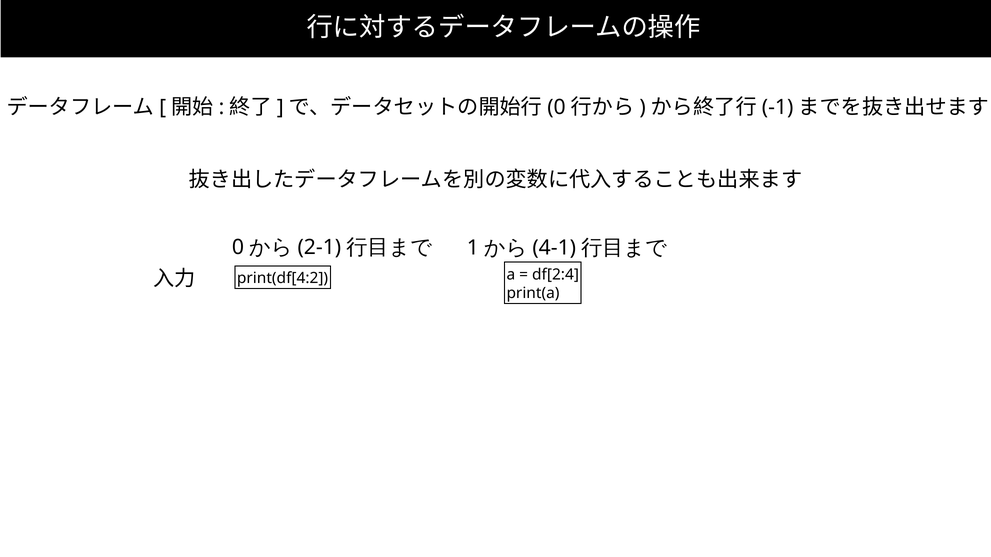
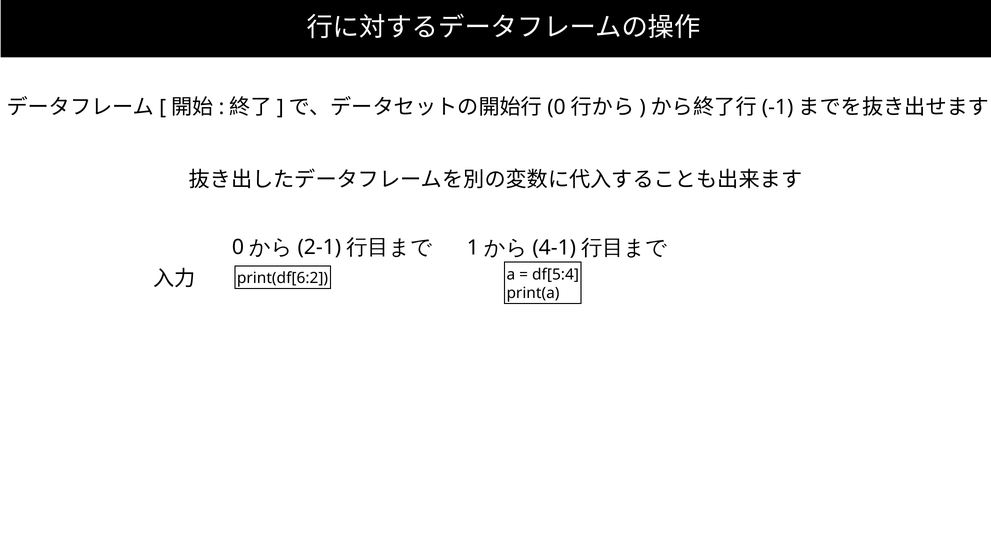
print(df[4:2: print(df[4:2 -> print(df[6:2 (283, 279)
df[2:4: df[2:4 -> df[5:4 (556, 275)
